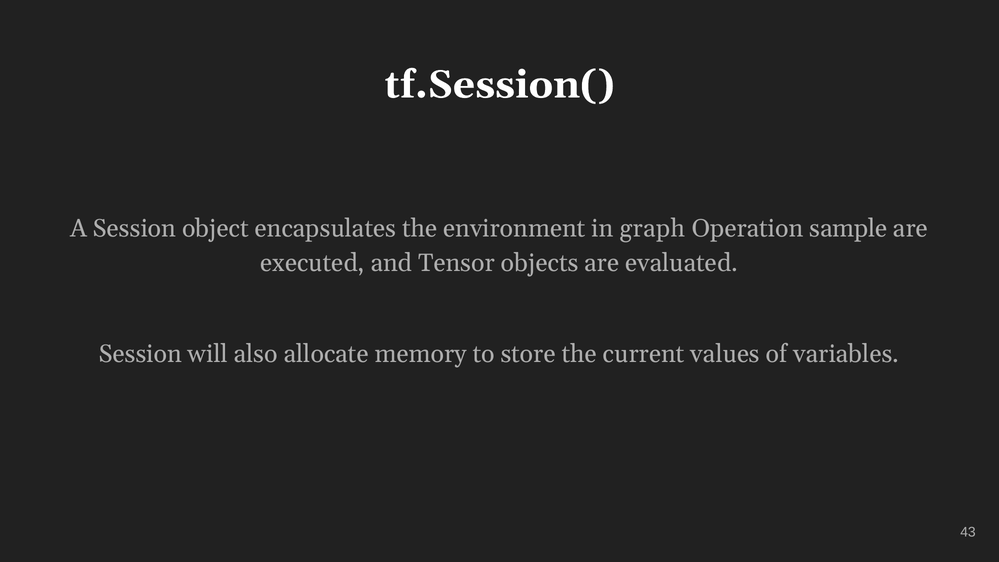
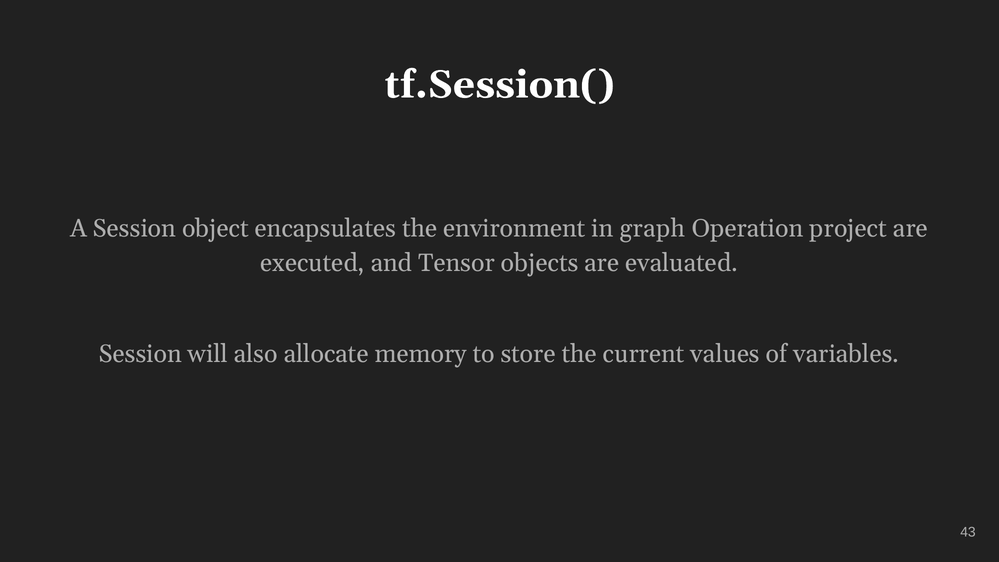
sample: sample -> project (848, 229)
